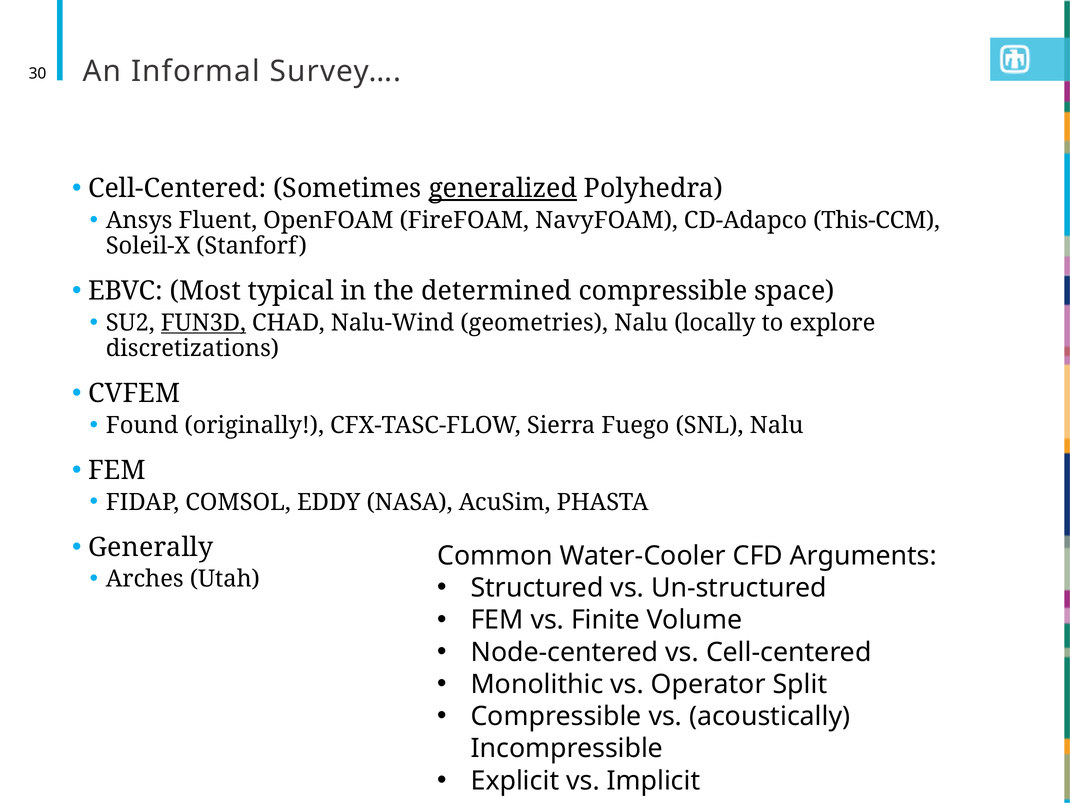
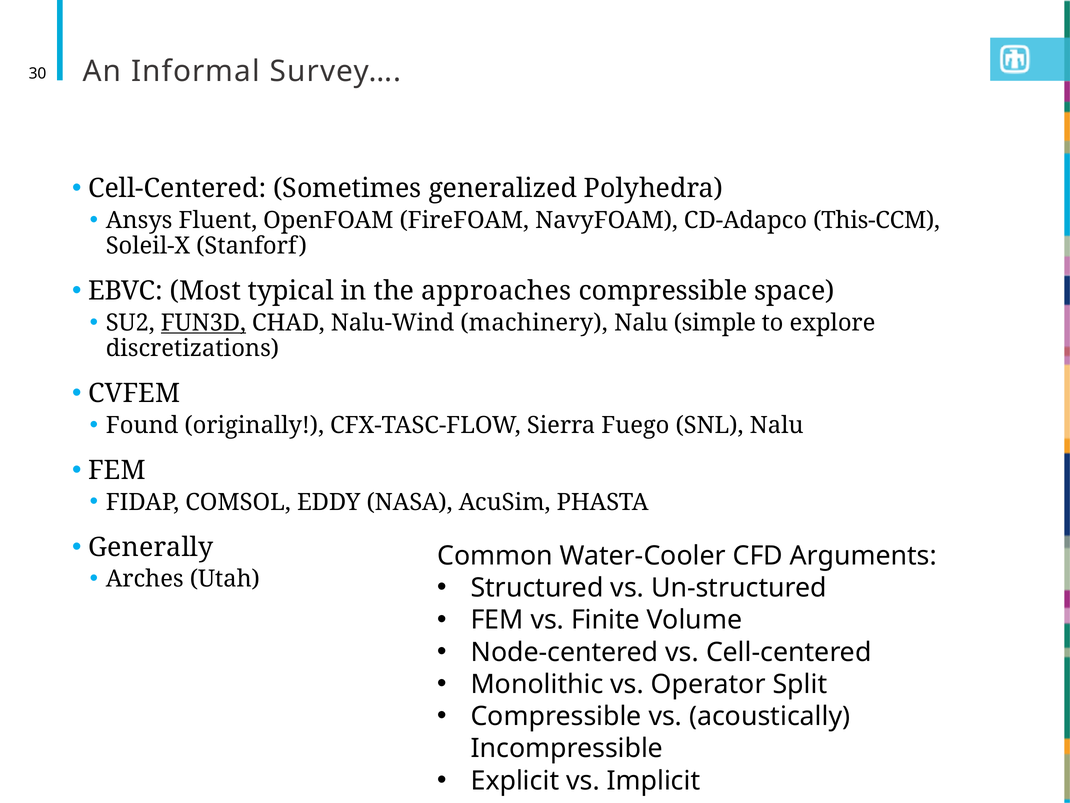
generalized underline: present -> none (503, 188)
determined: determined -> approaches (496, 291)
geometries: geometries -> machinery (534, 323)
locally: locally -> simple (715, 323)
